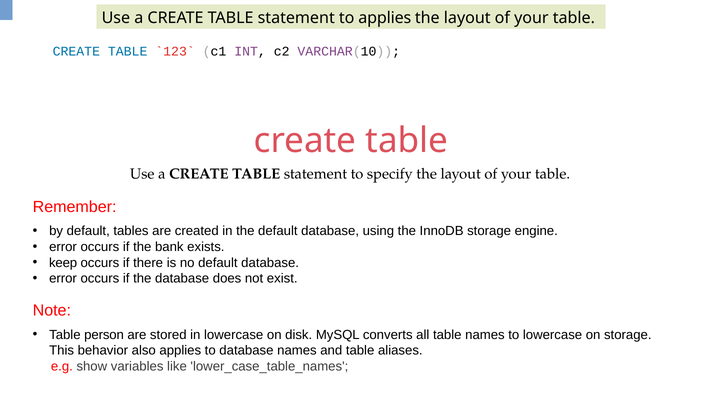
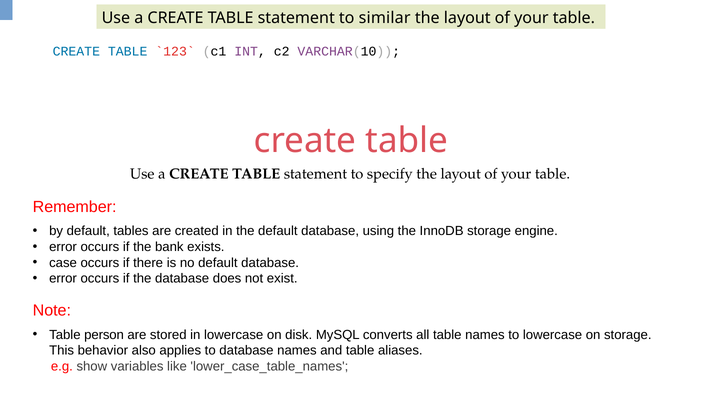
to applies: applies -> similar (385, 18)
keep: keep -> case (63, 263)
